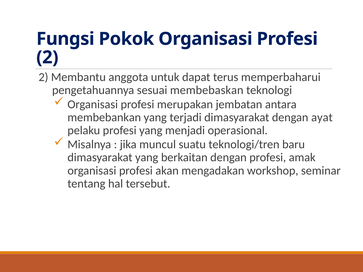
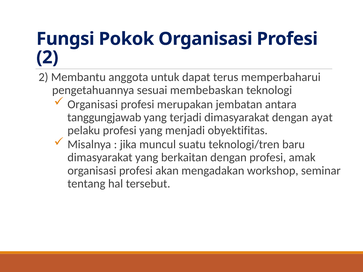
membebankan: membebankan -> tanggungjawab (104, 117)
operasional: operasional -> obyektifitas (238, 130)
